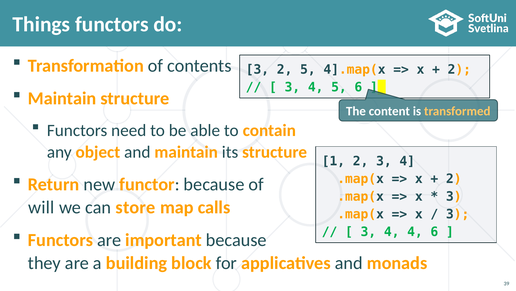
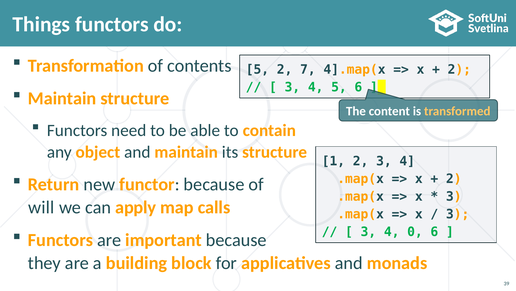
3: 3 -> 5 (257, 69)
2 5: 5 -> 7 (308, 69)
store: store -> apply (136, 207)
4 4: 4 -> 0 (415, 231)
